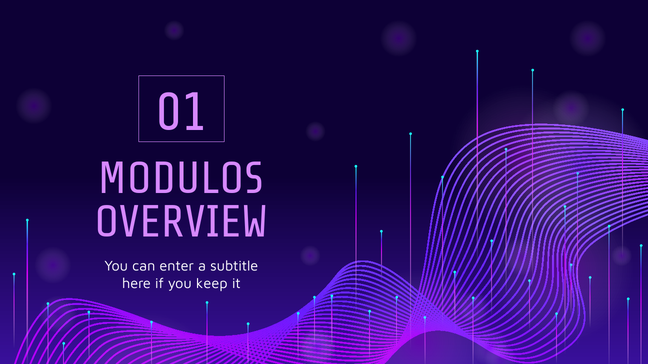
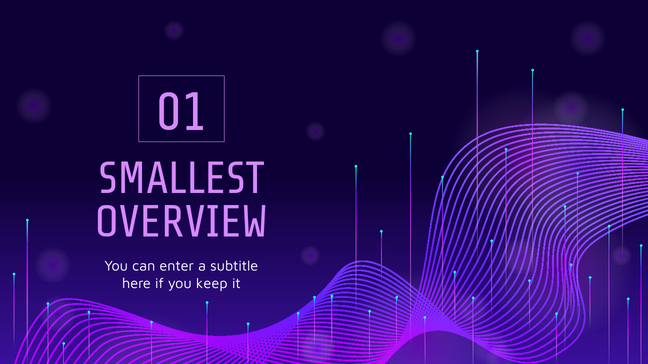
MODULOS: MODULOS -> SMALLEST (182, 179)
